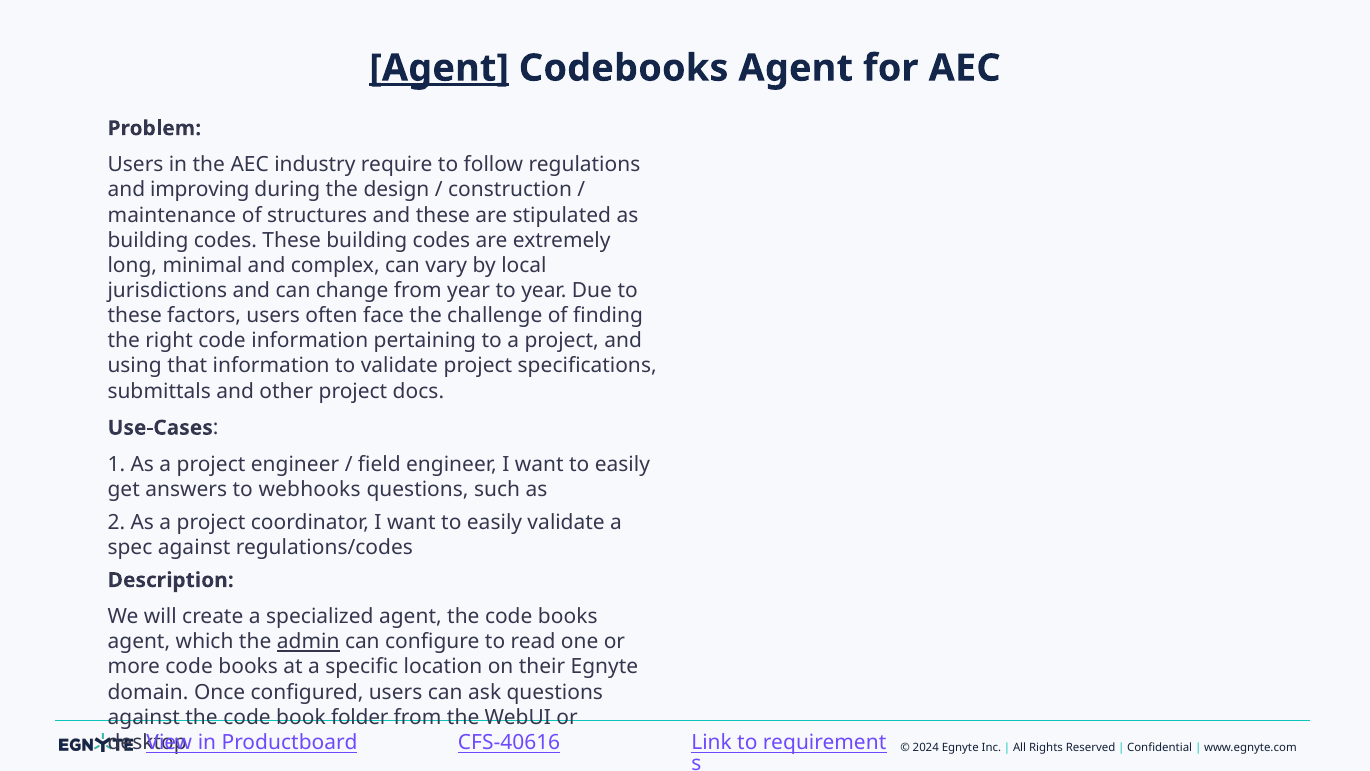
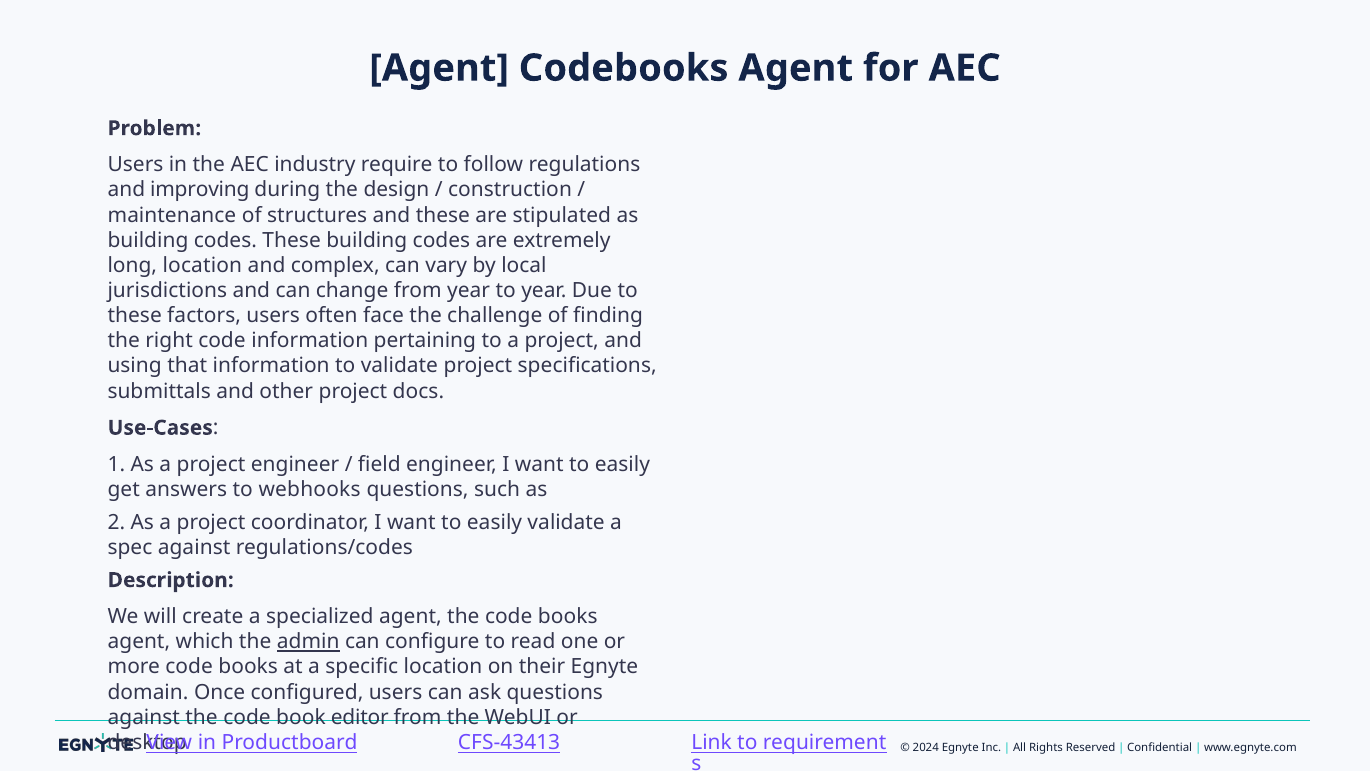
Agent underline: present -> none (439, 68)
long minimal: minimal -> location (202, 265)
folder: folder -> editor (360, 717)
CFS-40616: CFS-40616 -> CFS-43413 (509, 742)
